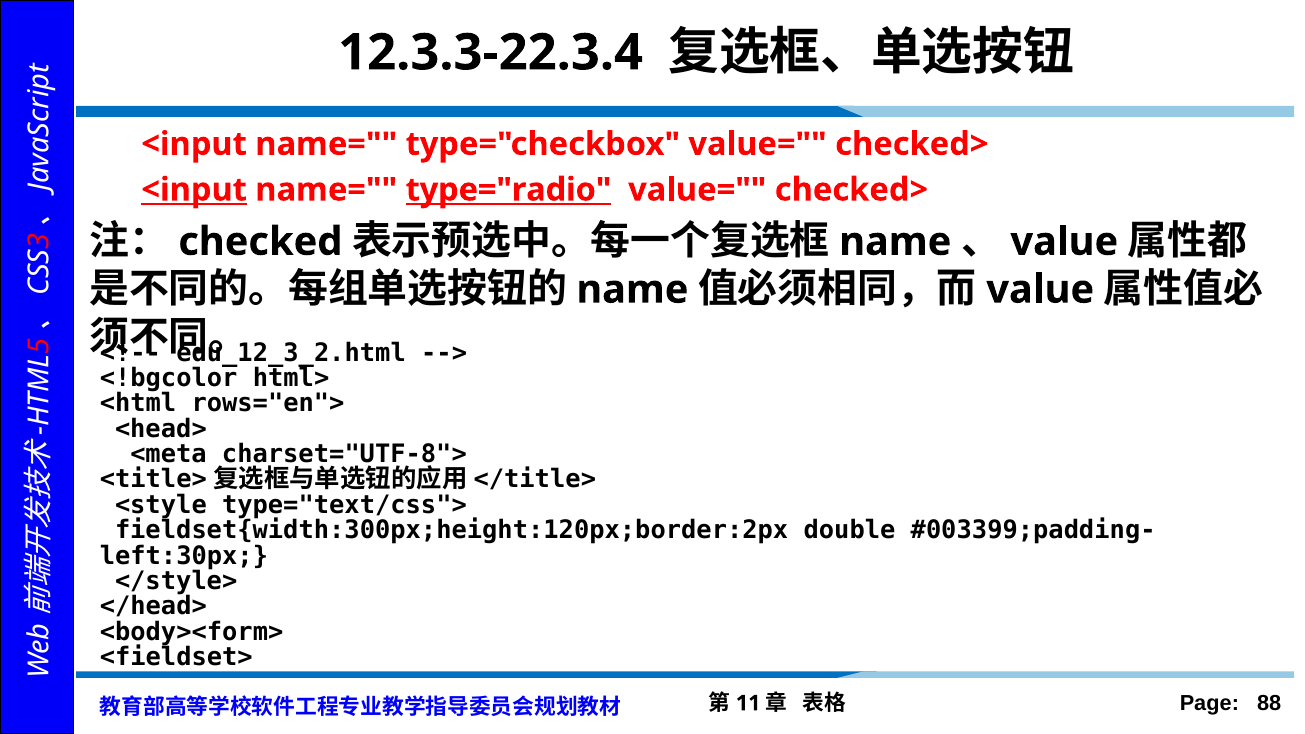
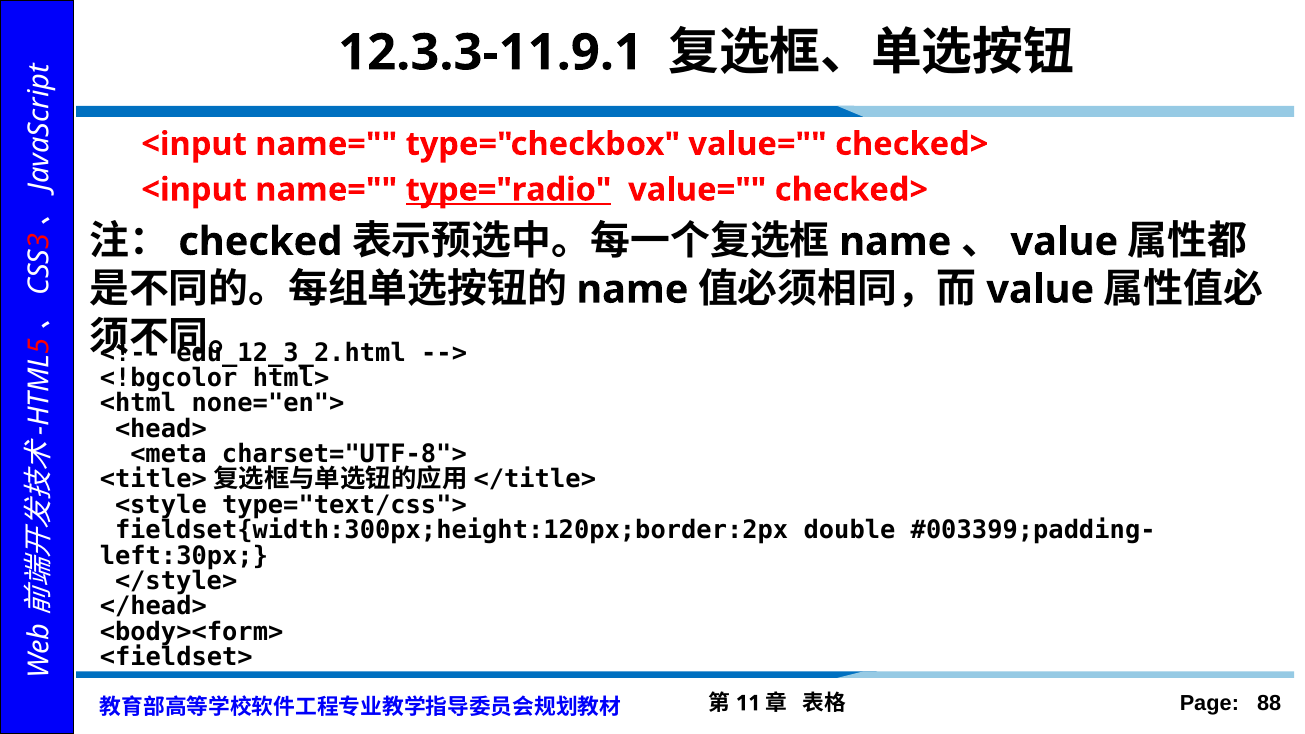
12.3.3-22.3.4: 12.3.3-22.3.4 -> 12.3.3-11.9.1 (491, 53)
<input underline: present -> none (194, 190)
rows="en">: rows="en"> -> none="en"> (268, 403)
